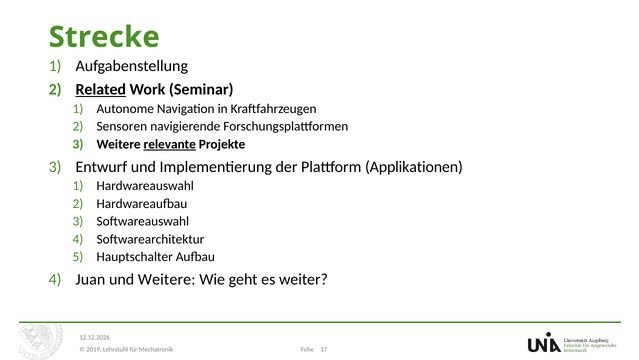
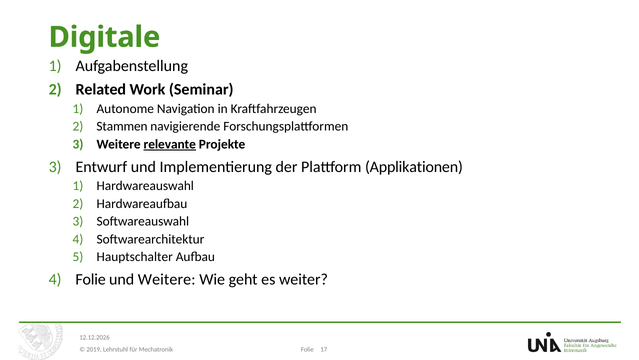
Strecke: Strecke -> Digitale (104, 37)
Related underline: present -> none (101, 90)
Sensoren: Sensoren -> Stammen (122, 126)
Juan: Juan -> Folie (91, 279)
